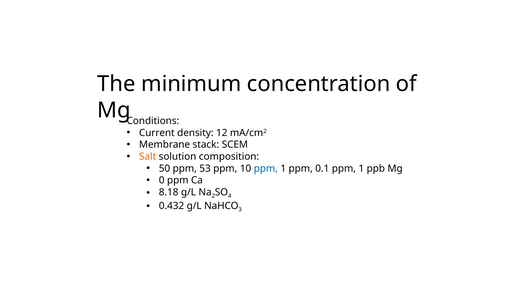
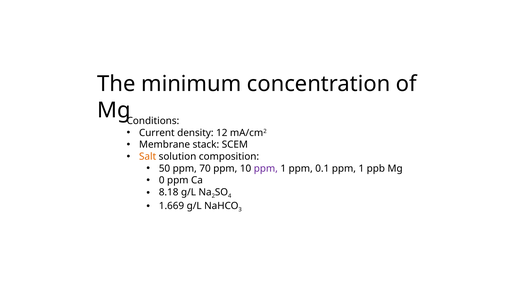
53: 53 -> 70 (205, 168)
ppm colour: blue -> purple (266, 168)
0.432: 0.432 -> 1.669 (171, 206)
